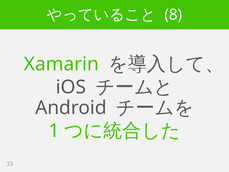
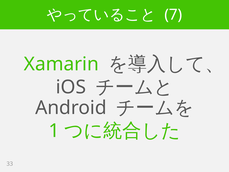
8: 8 -> 7 (173, 15)
